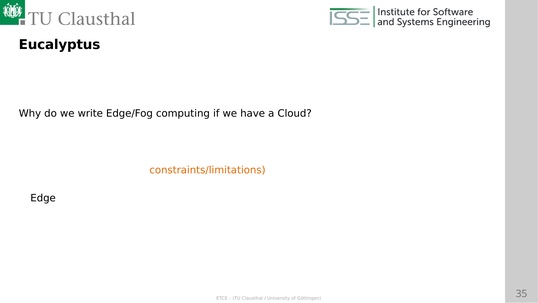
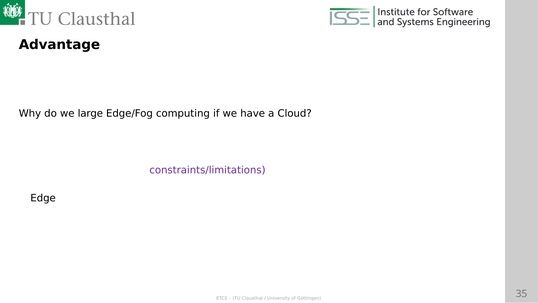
Eucalyptus: Eucalyptus -> Advantage (59, 45)
we write: write -> large (90, 113)
constraints/limitations colour: orange -> purple (207, 170)
